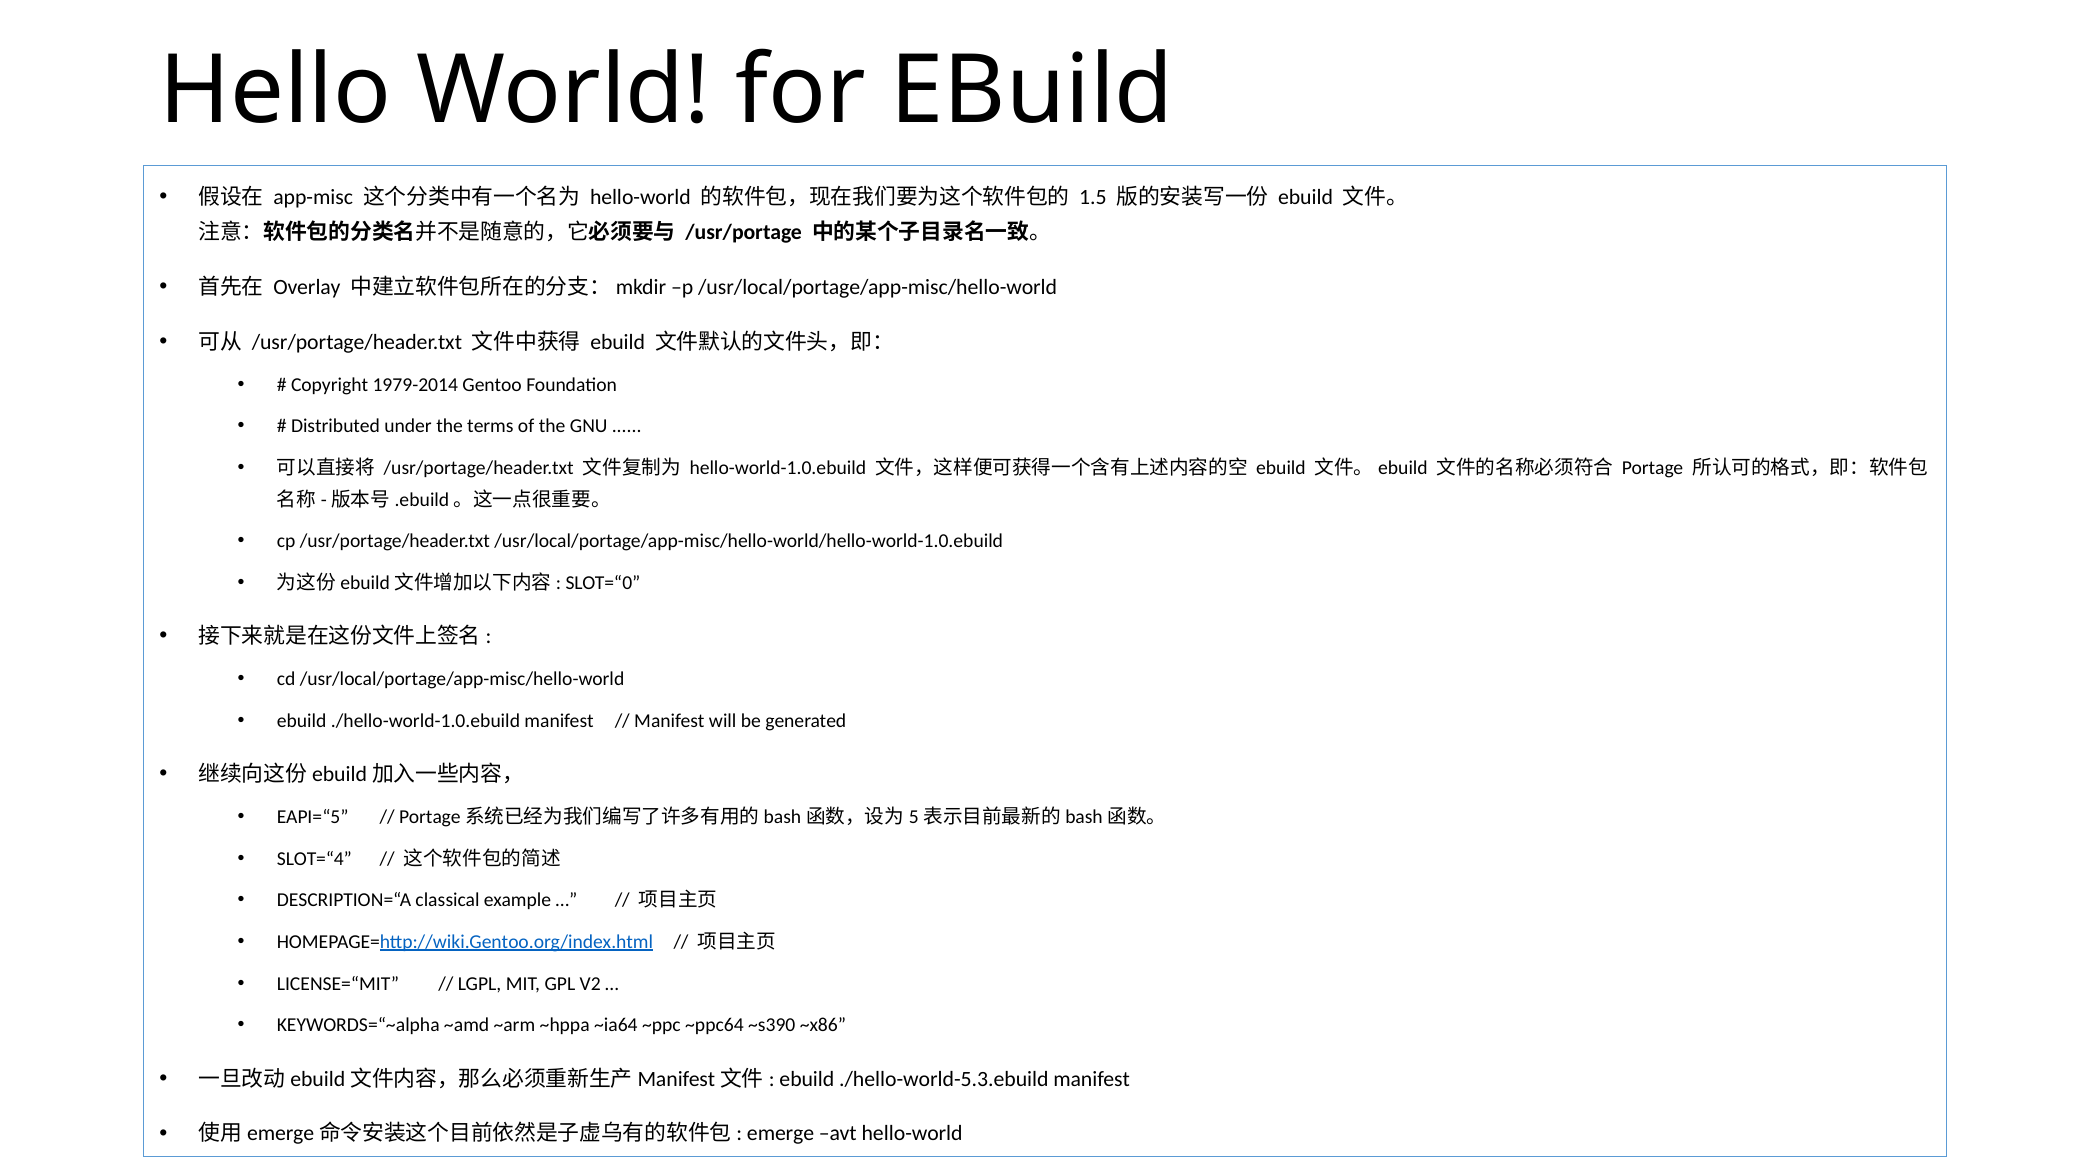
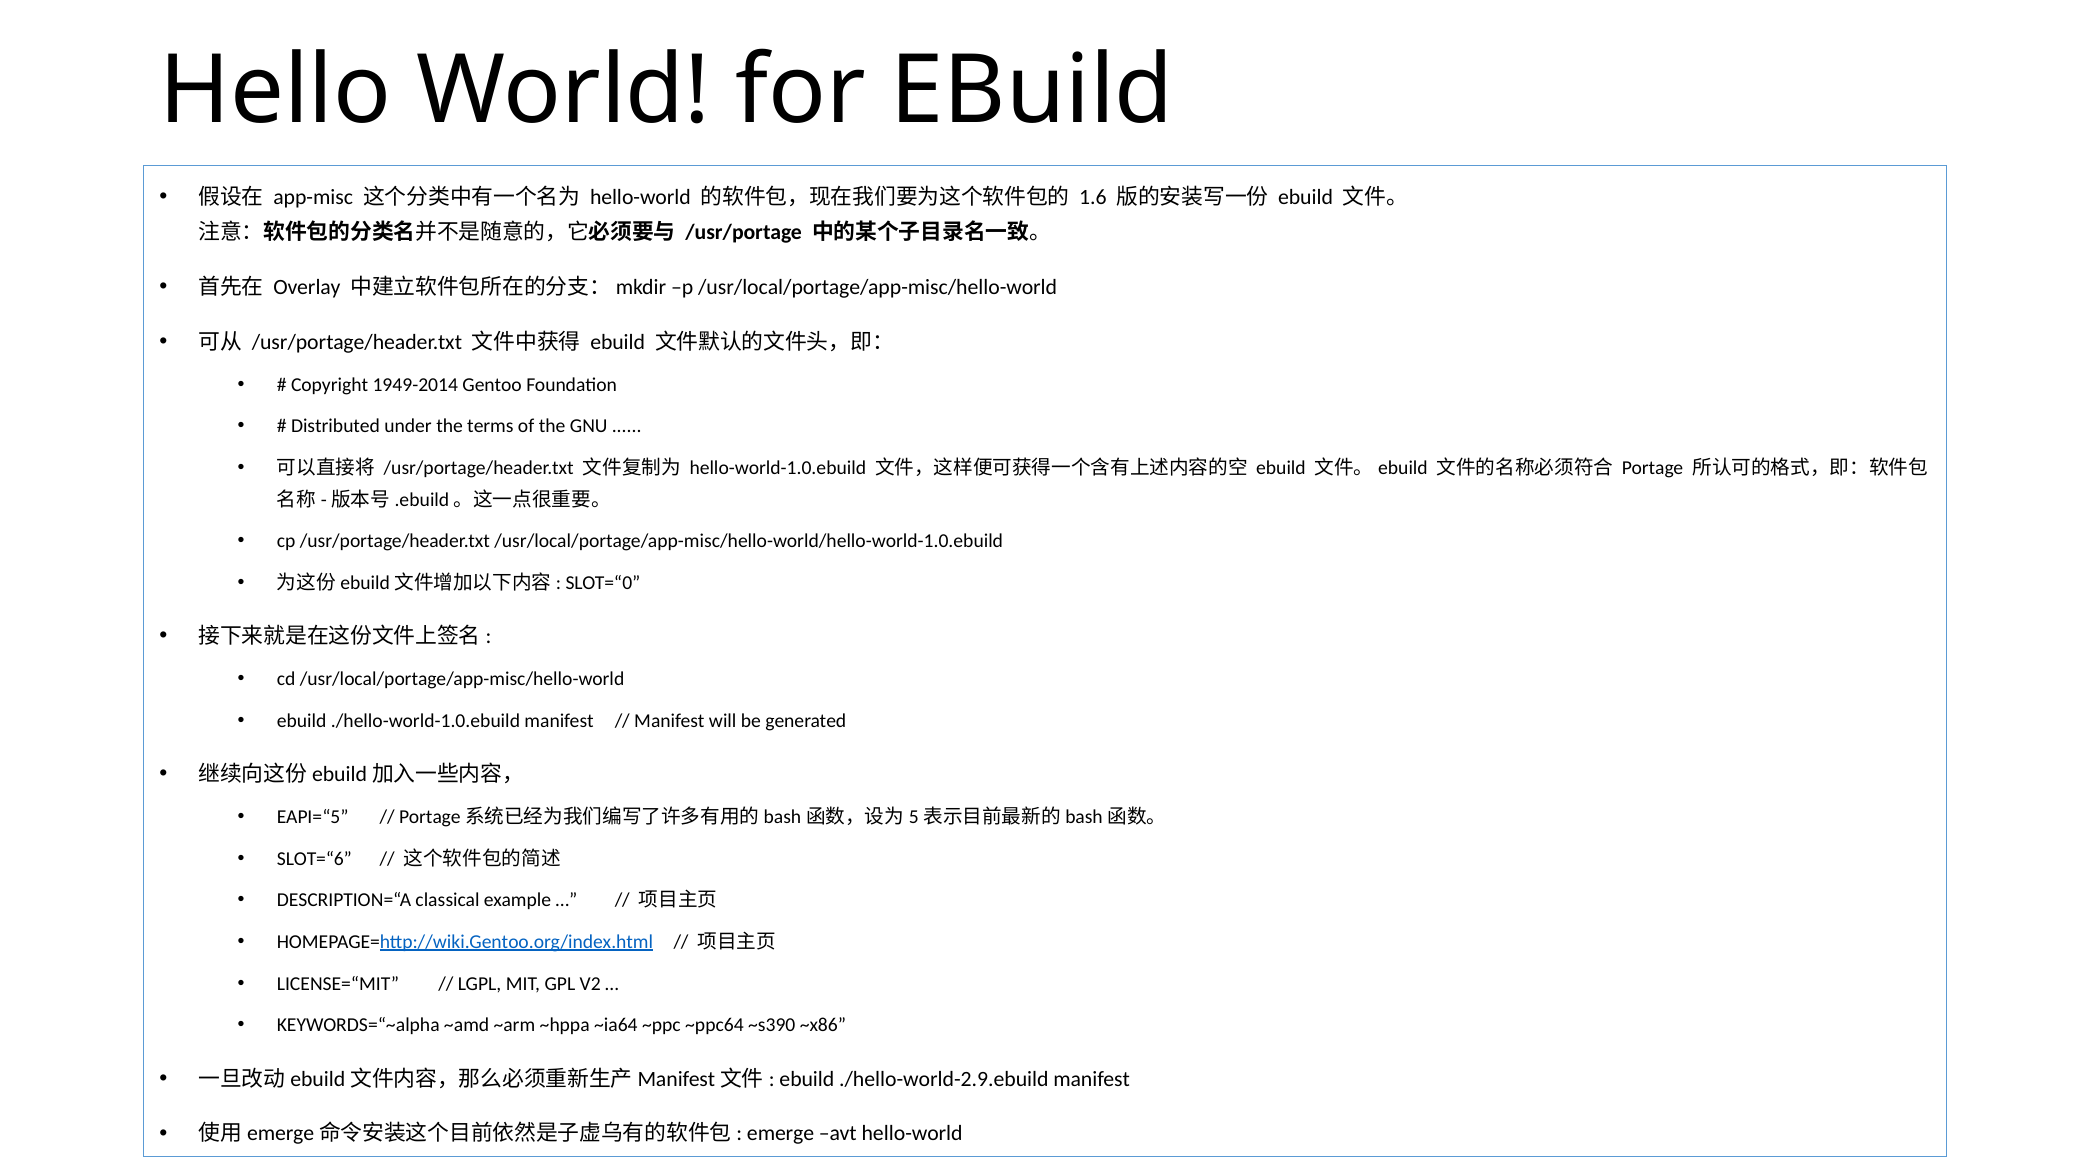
1.5: 1.5 -> 1.6 (1093, 197)
1979-2014: 1979-2014 -> 1949-2014 (415, 385)
SLOT=“4: SLOT=“4 -> SLOT=“6 (314, 858)
./hello-world-5.3.ebuild: ./hello-world-5.3.ebuild -> ./hello-world-2.9.ebuild (944, 1079)
